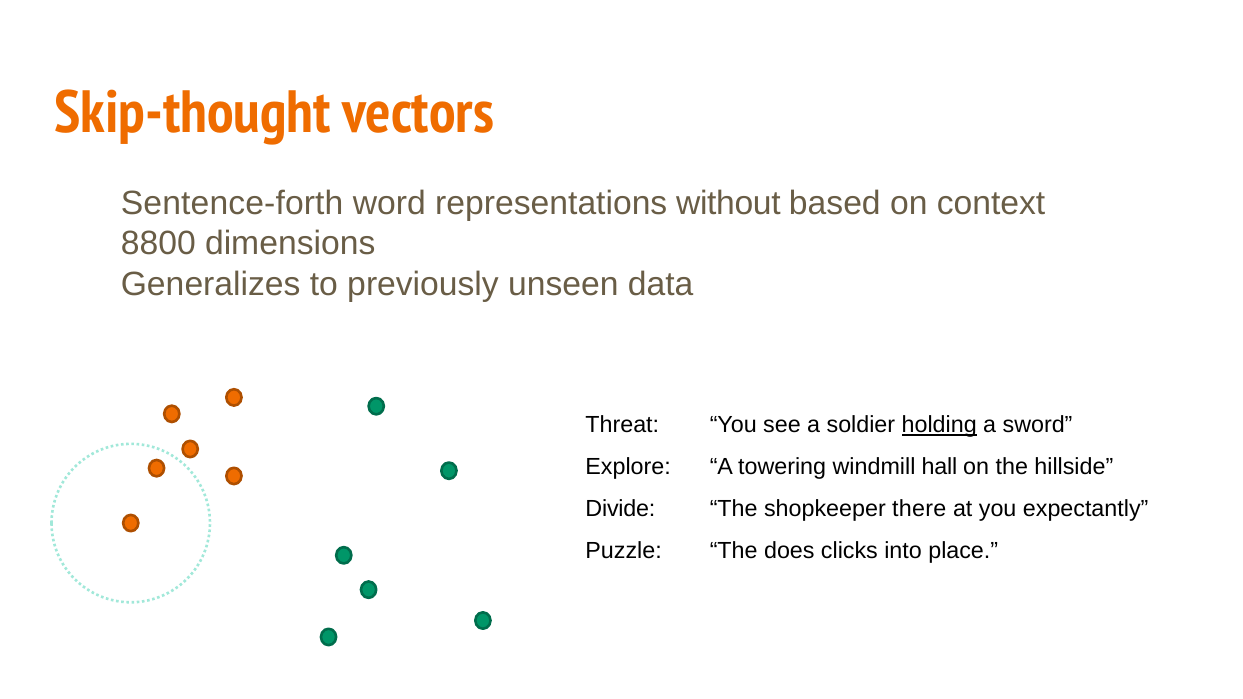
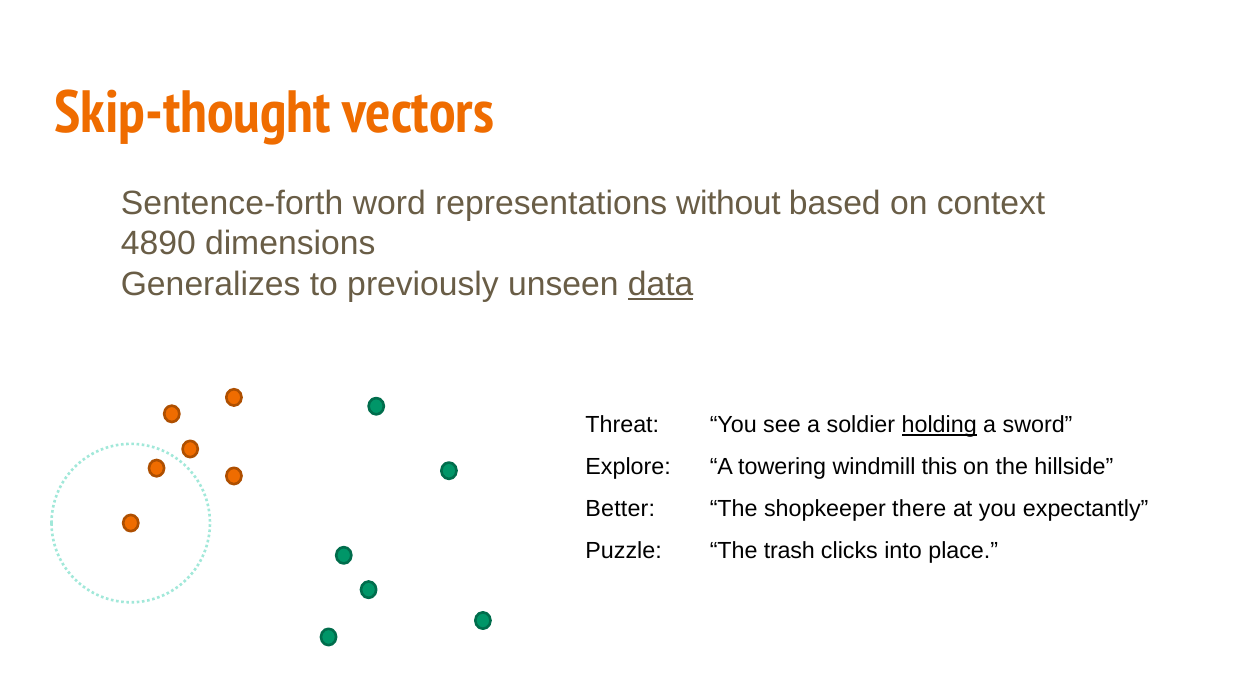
8800: 8800 -> 4890 (158, 244)
data underline: none -> present (661, 284)
hall: hall -> this (939, 467)
Divide: Divide -> Better (620, 509)
does: does -> trash (789, 551)
